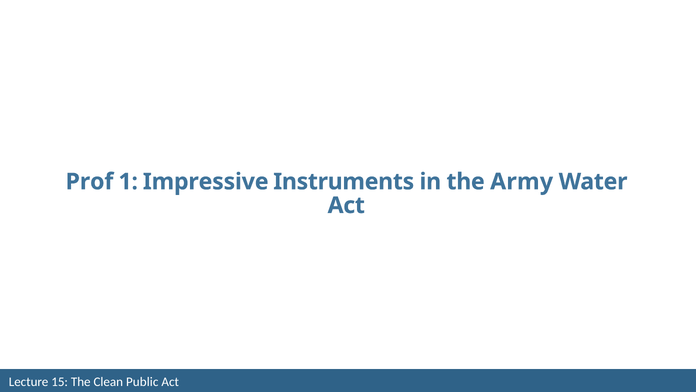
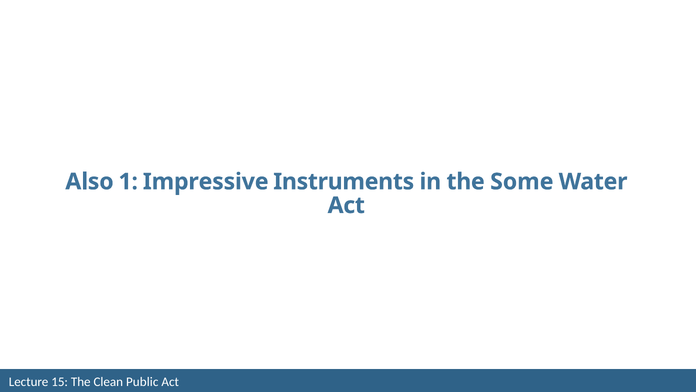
Prof: Prof -> Also (89, 181)
Army: Army -> Some (522, 181)
